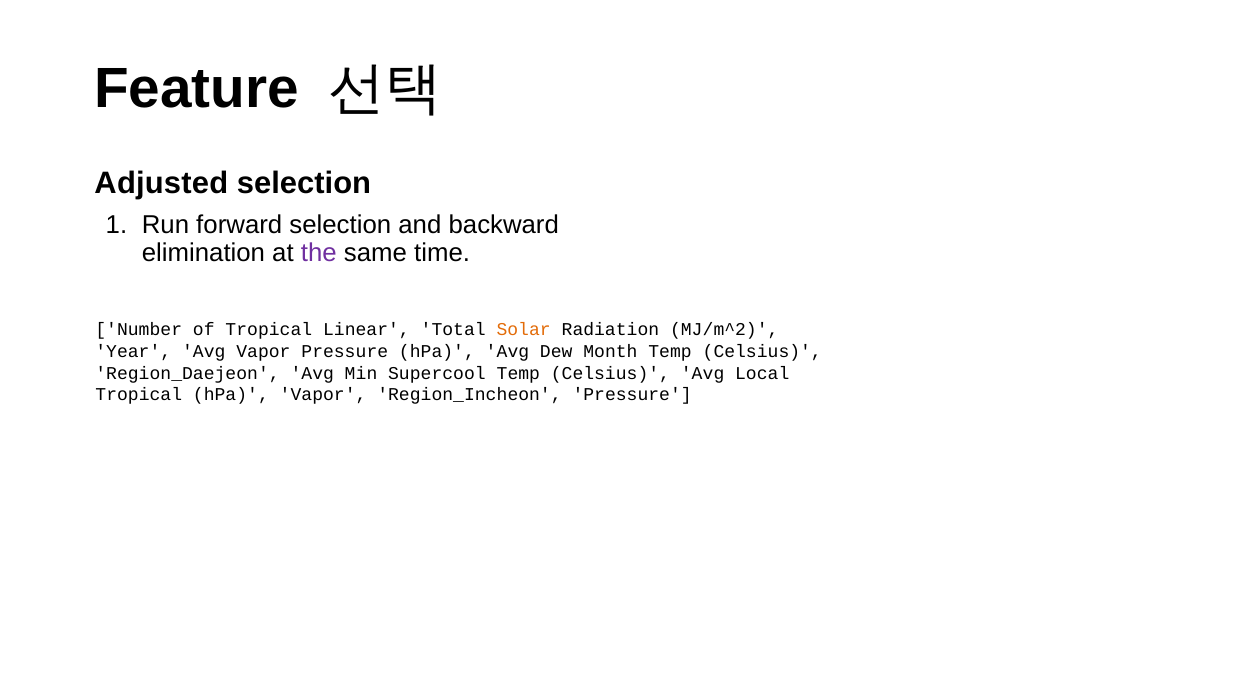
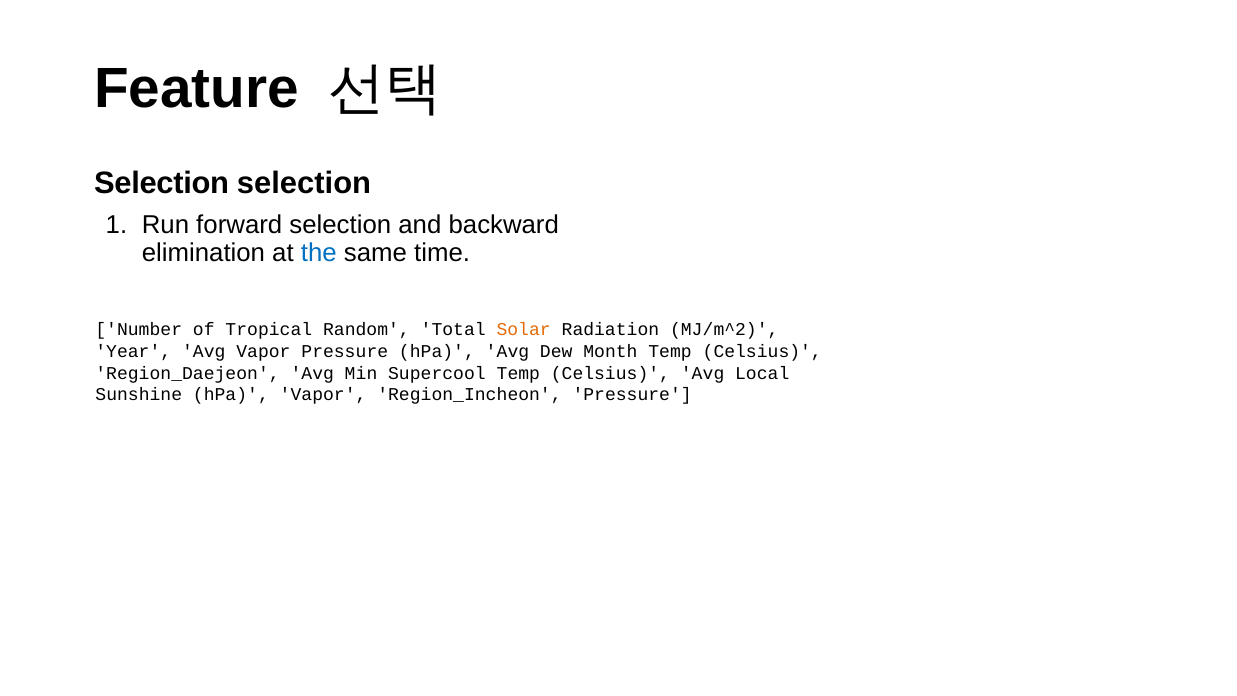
Adjusted: Adjusted -> Selection (162, 183)
the colour: purple -> blue (319, 252)
Linear: Linear -> Random (366, 330)
Tropical: Tropical -> Sunshine (139, 395)
